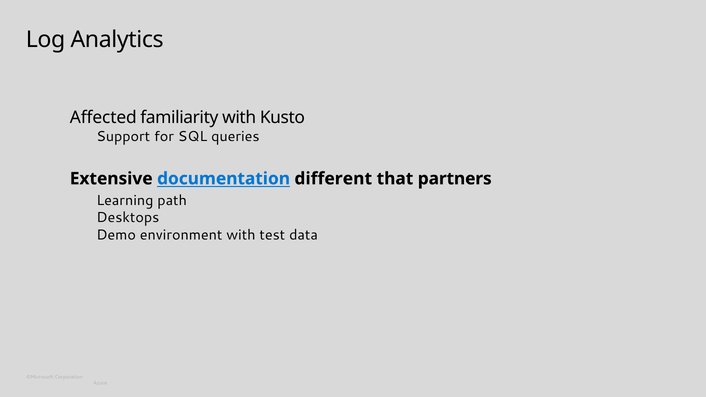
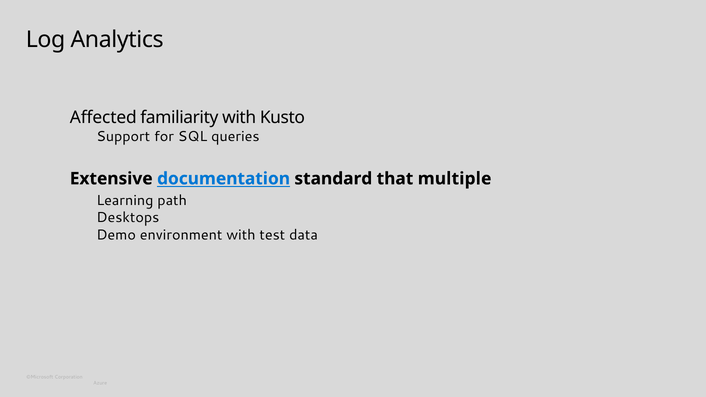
different: different -> standard (333, 179)
partners: partners -> multiple (455, 179)
